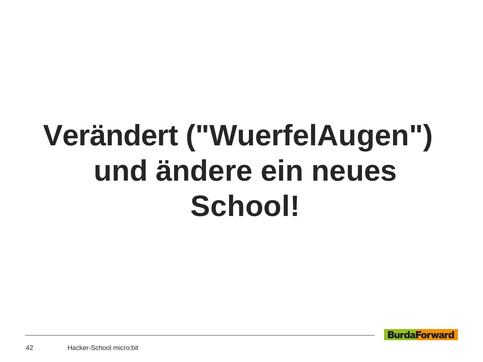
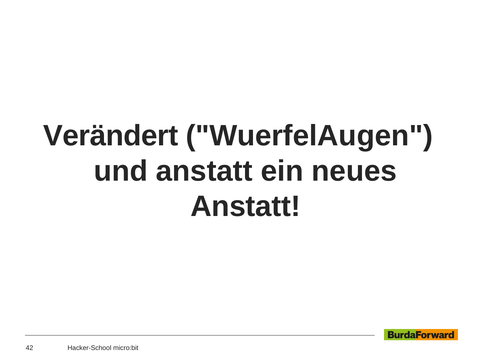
und ändere: ändere -> anstatt (204, 171)
School: School -> Anstatt (246, 207)
